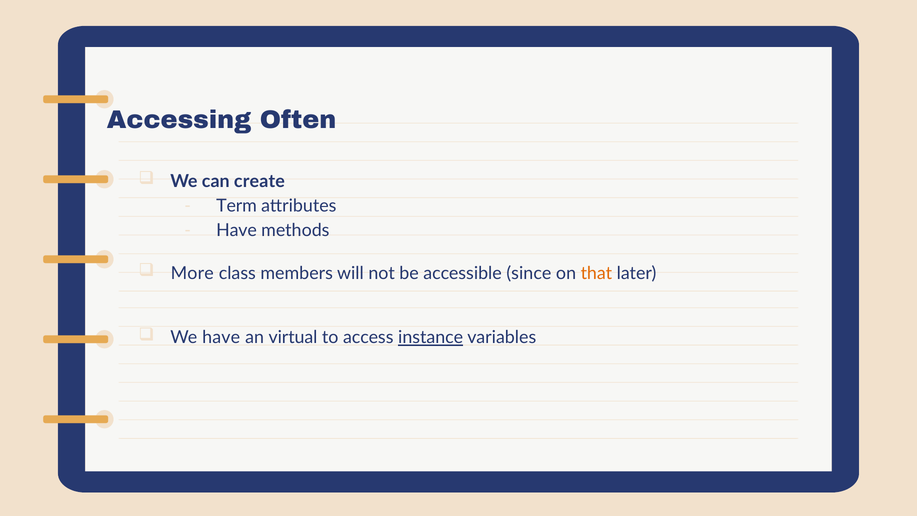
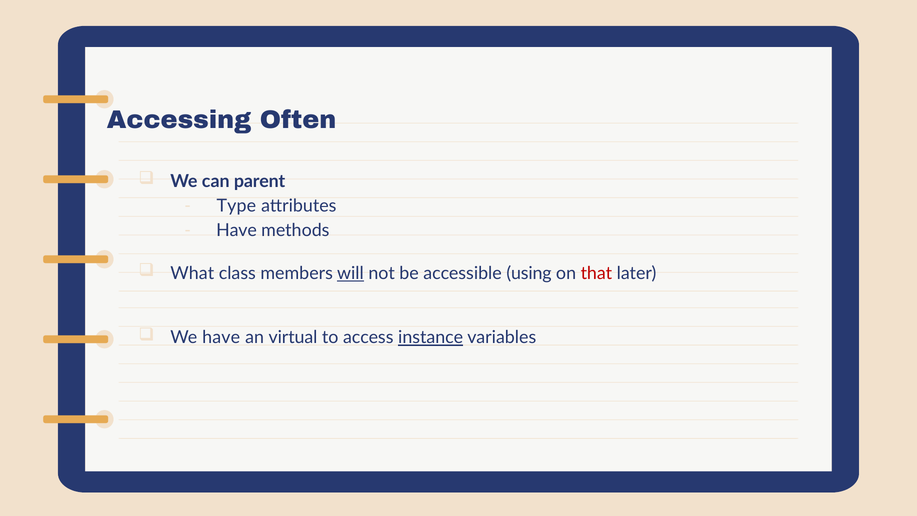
create: create -> parent (260, 181)
Term: Term -> Type (236, 206)
More: More -> What (192, 273)
will underline: none -> present (350, 273)
since: since -> using (529, 273)
that colour: orange -> red (596, 273)
